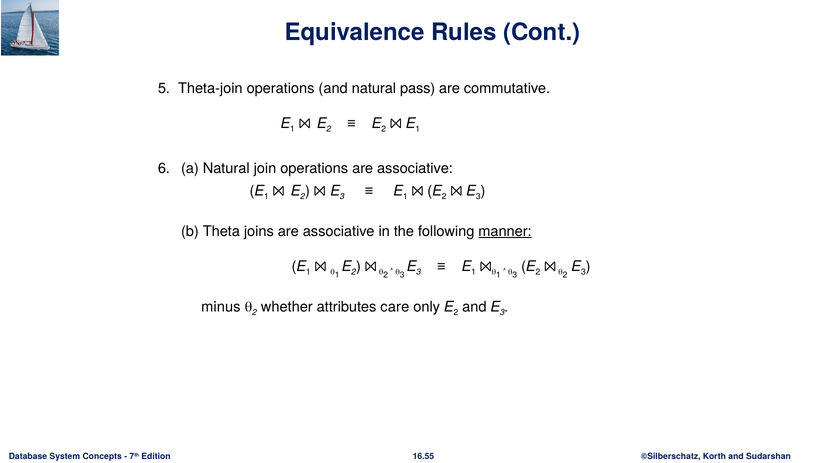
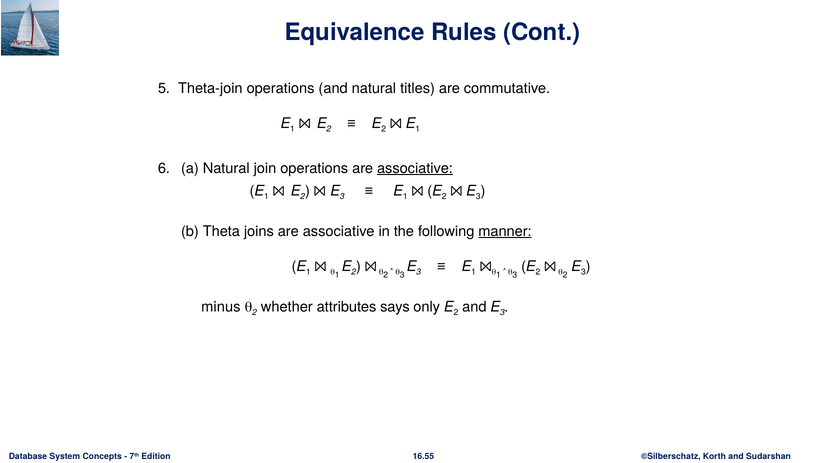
pass: pass -> titles (418, 88)
associative underline: none -> present (415, 168)
care: care -> says (395, 307)
